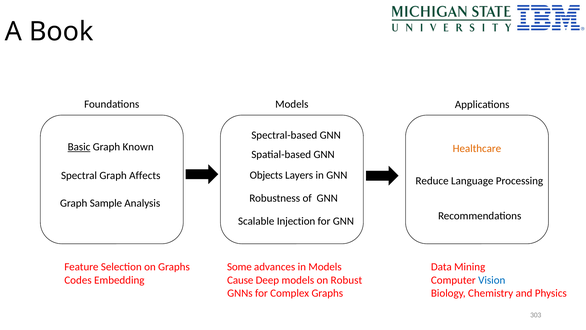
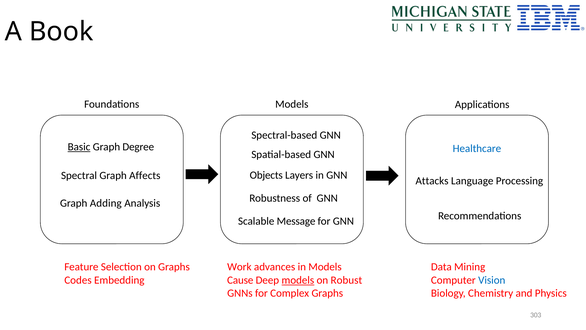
Known: Known -> Degree (138, 147)
Healthcare colour: orange -> blue (477, 148)
Reduce: Reduce -> Attacks (432, 181)
Sample: Sample -> Adding (106, 203)
Injection: Injection -> Message (296, 221)
Some: Some -> Work (239, 267)
models underline: none -> present (298, 280)
